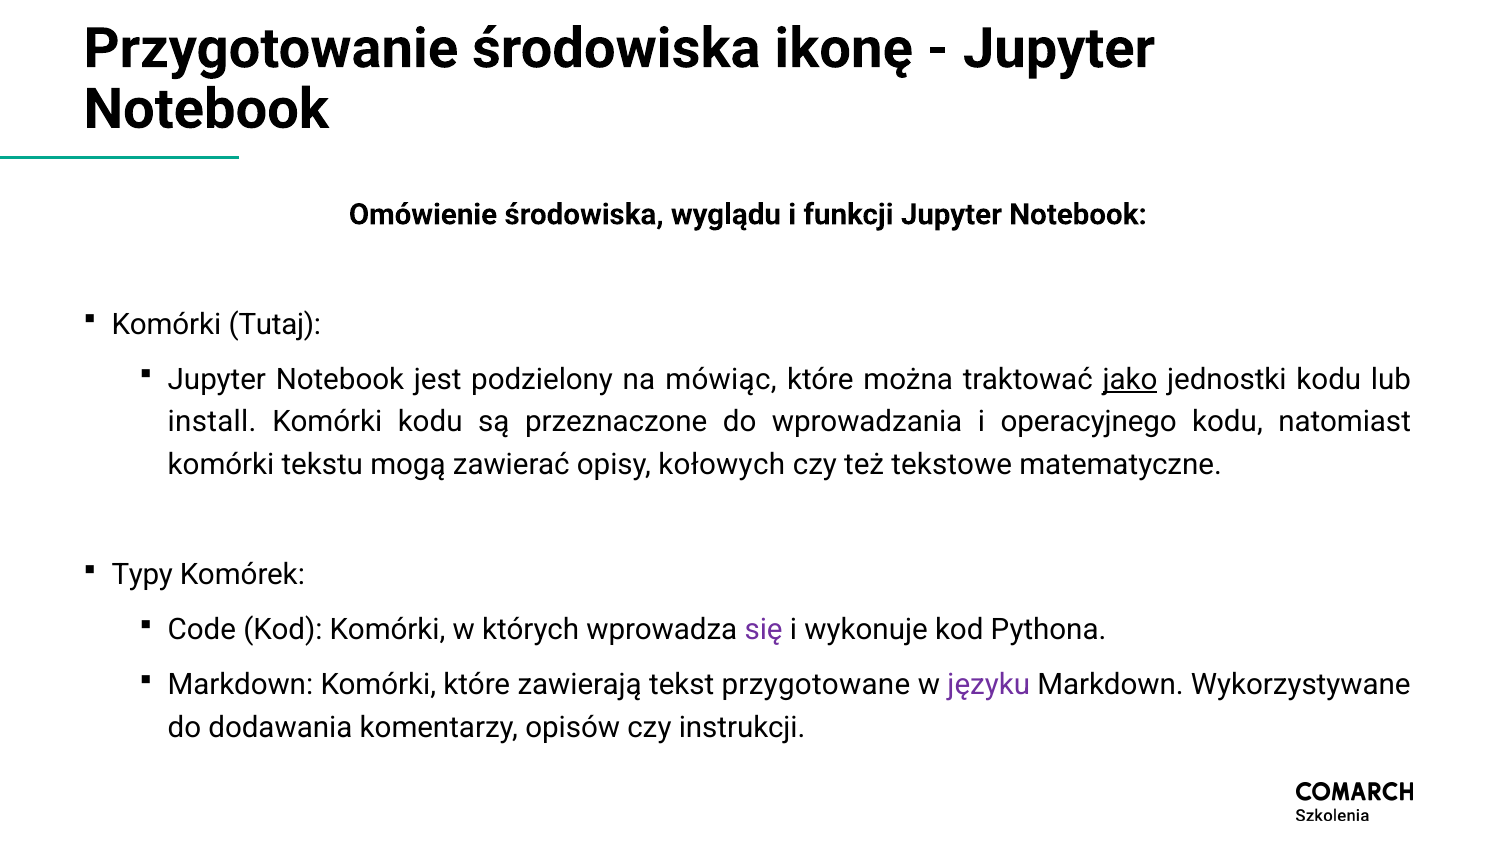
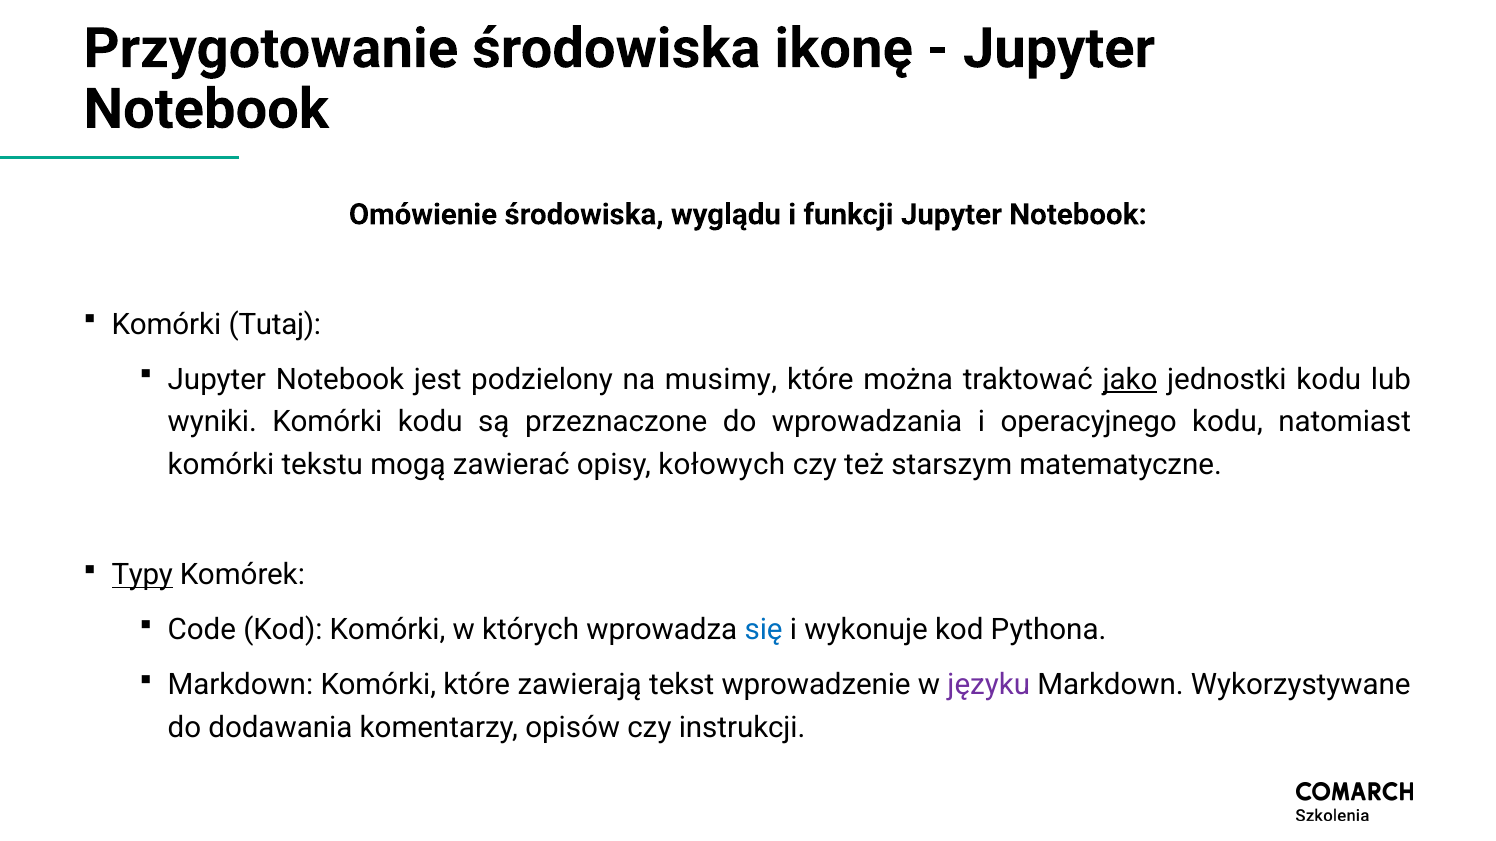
mówiąc: mówiąc -> musimy (721, 380)
install: install -> wyniki (212, 422)
tekstowe: tekstowe -> starszym (952, 465)
Typy underline: none -> present (142, 575)
się colour: purple -> blue (764, 630)
przygotowane: przygotowane -> wprowadzenie (816, 685)
